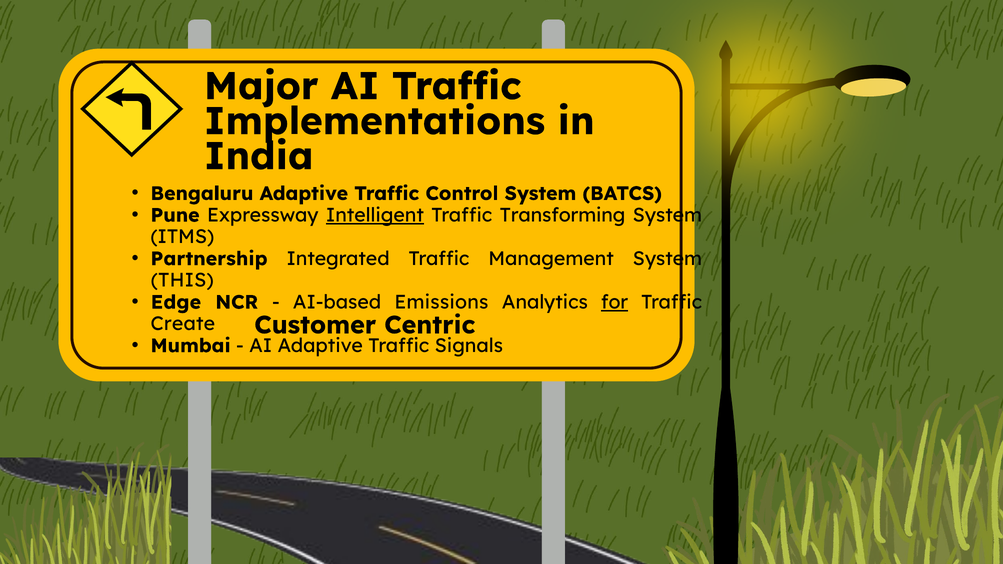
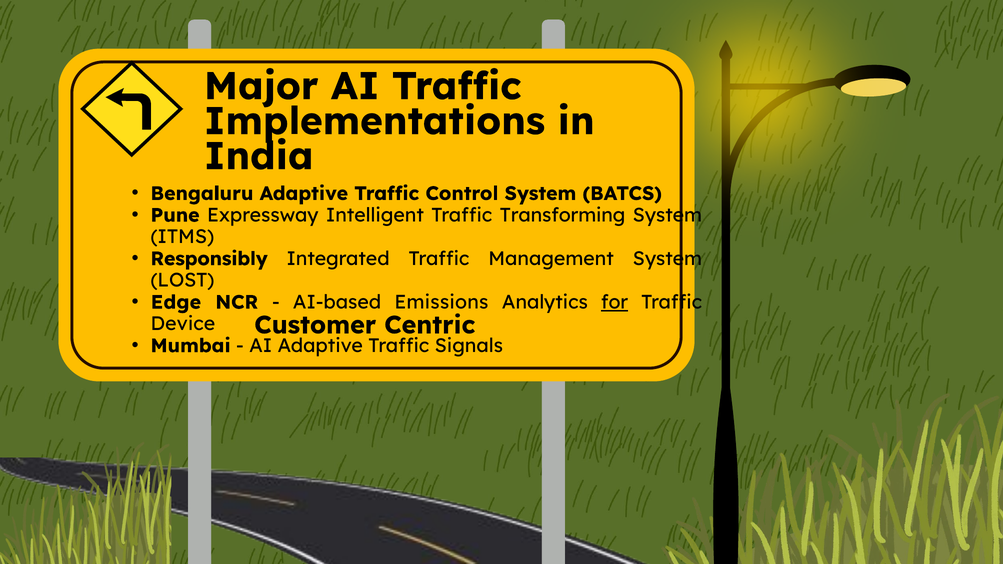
Intelligent underline: present -> none (375, 215)
Partnership: Partnership -> Responsibly (209, 259)
THIS: THIS -> LOST (182, 281)
Create: Create -> Device (183, 324)
